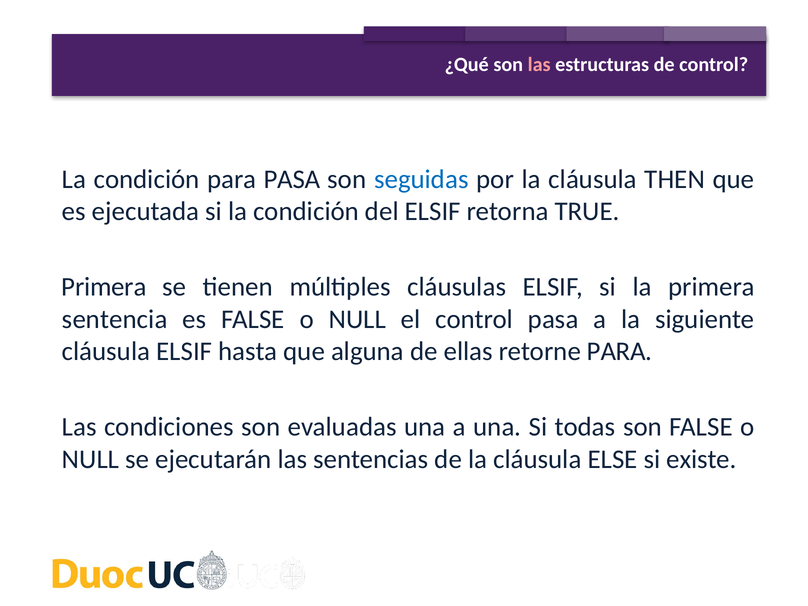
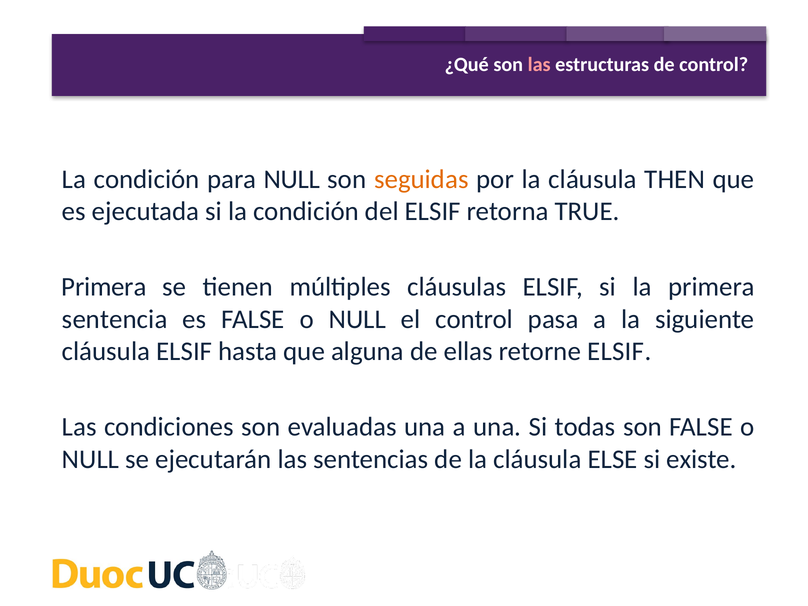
para PASA: PASA -> NULL (292, 179)
seguidas colour: blue -> orange (421, 179)
retorne PARA: PARA -> ELSIF (619, 352)
